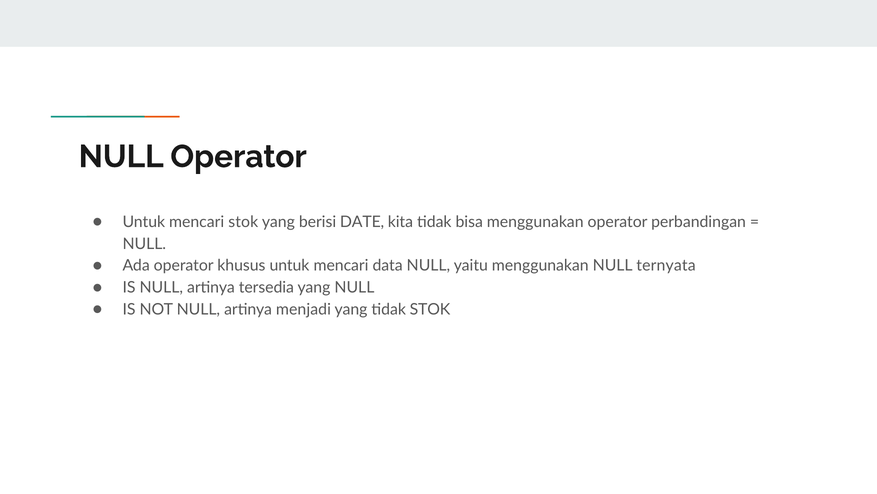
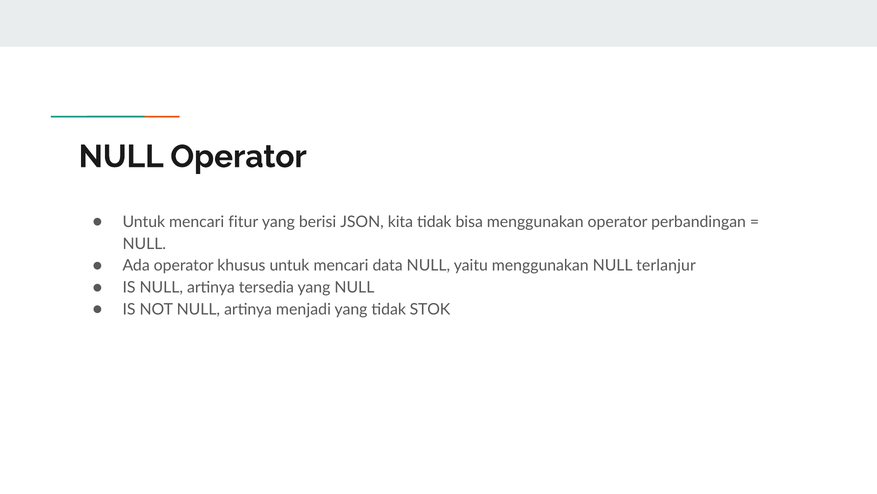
mencari stok: stok -> fitur (243, 222)
DATE: DATE -> JSON (362, 222)
ternyata: ternyata -> terlanjur (666, 265)
